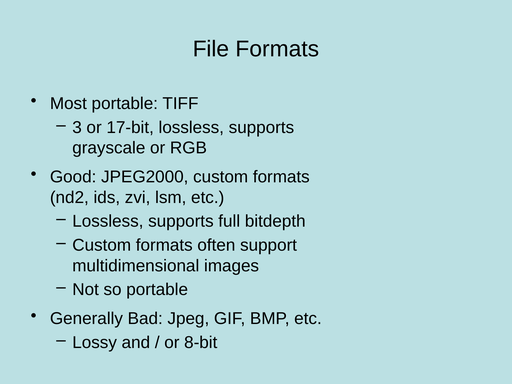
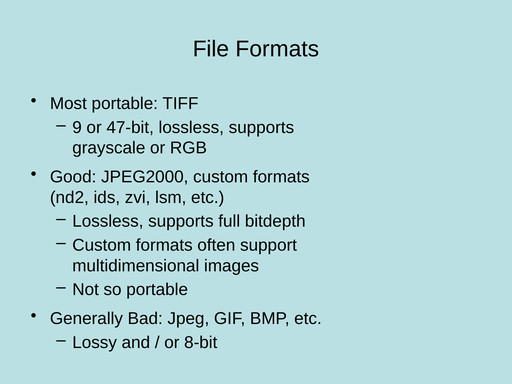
3: 3 -> 9 (77, 127)
17-bit: 17-bit -> 47-bit (130, 127)
